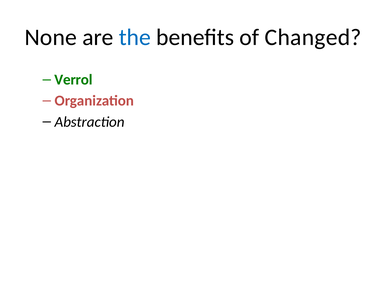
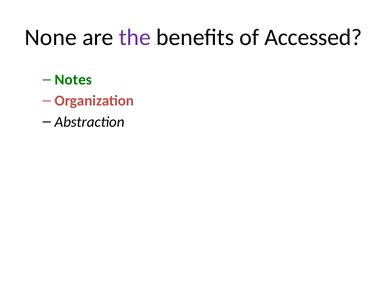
the colour: blue -> purple (135, 37)
Changed: Changed -> Accessed (313, 37)
Verrol: Verrol -> Notes (73, 80)
